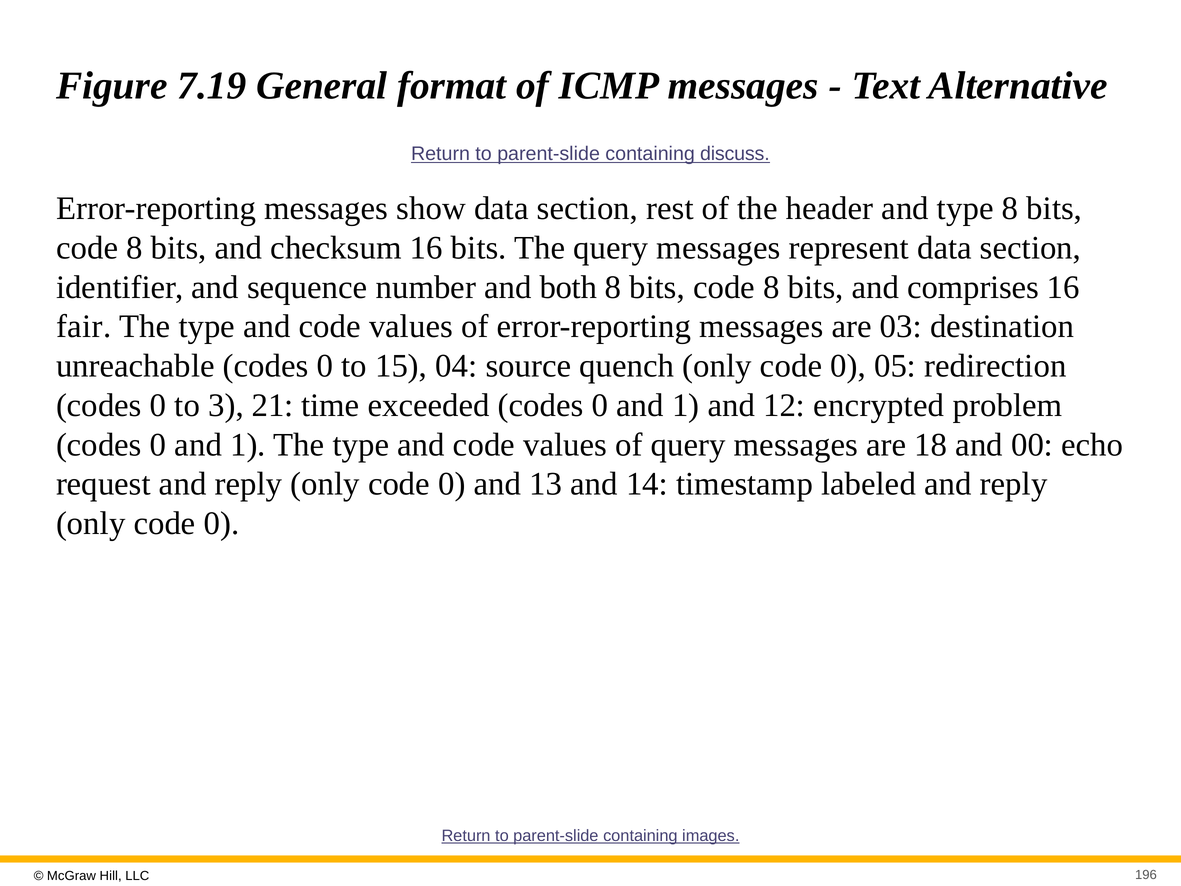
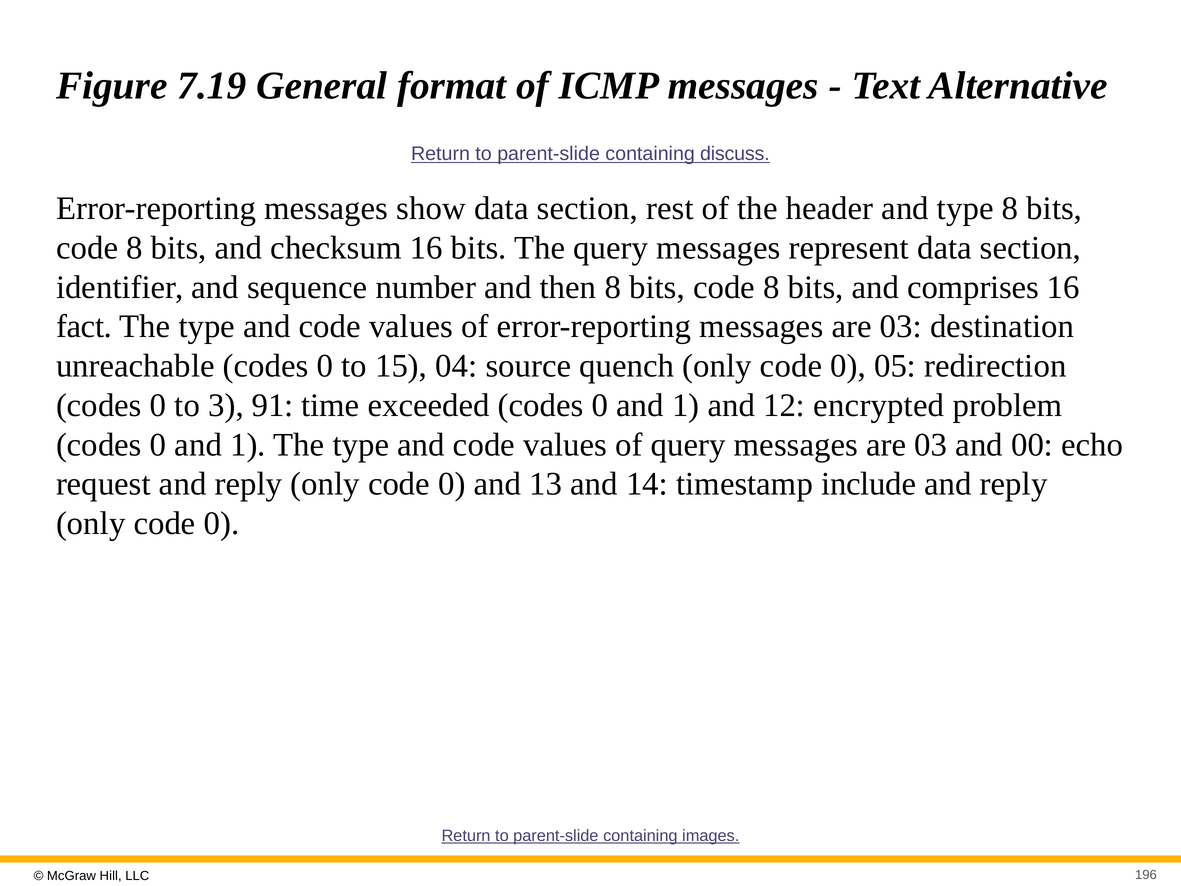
both: both -> then (568, 287)
fair: fair -> fact (84, 326)
21: 21 -> 91 (273, 405)
query messages are 18: 18 -> 03 (931, 445)
labeled: labeled -> include (869, 484)
